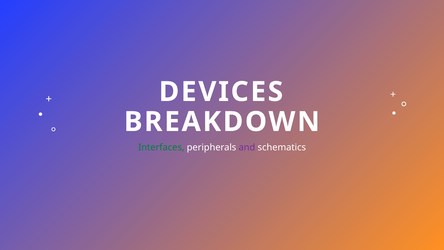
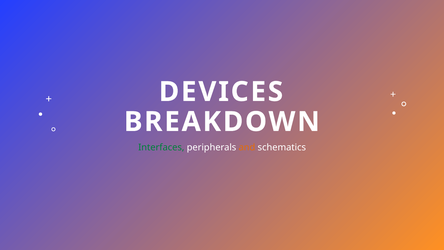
and colour: purple -> orange (247, 147)
